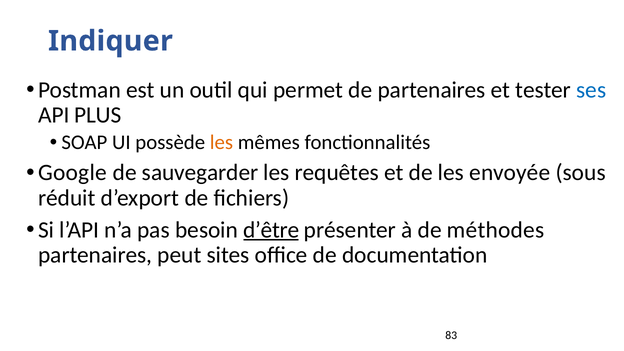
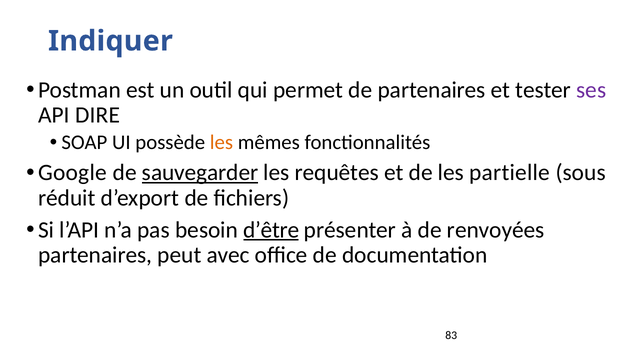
ses colour: blue -> purple (591, 90)
PLUS: PLUS -> DIRE (98, 115)
sauvegarder underline: none -> present (200, 173)
envoyée: envoyée -> partielle (510, 173)
méthodes: méthodes -> renvoyées (496, 230)
sites: sites -> avec (228, 255)
